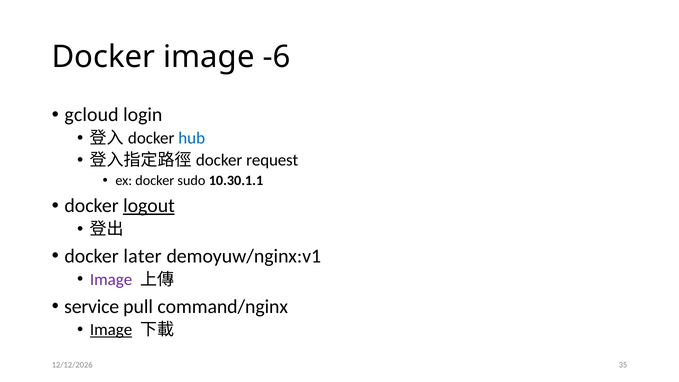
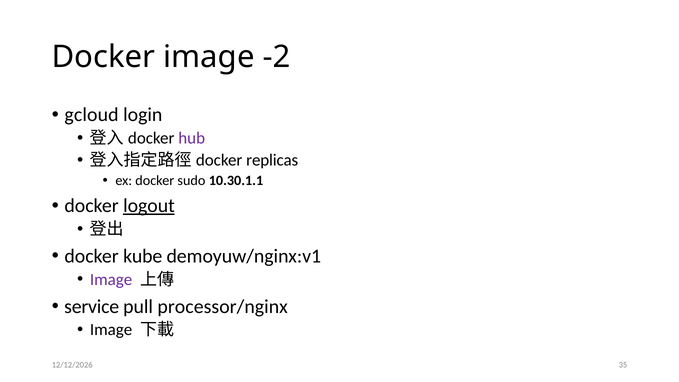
-6: -6 -> -2 (277, 57)
hub colour: blue -> purple (192, 138)
request: request -> replicas (272, 160)
later: later -> kube (143, 256)
command/nginx: command/nginx -> processor/nginx (223, 306)
Image underline: present -> none (111, 330)
